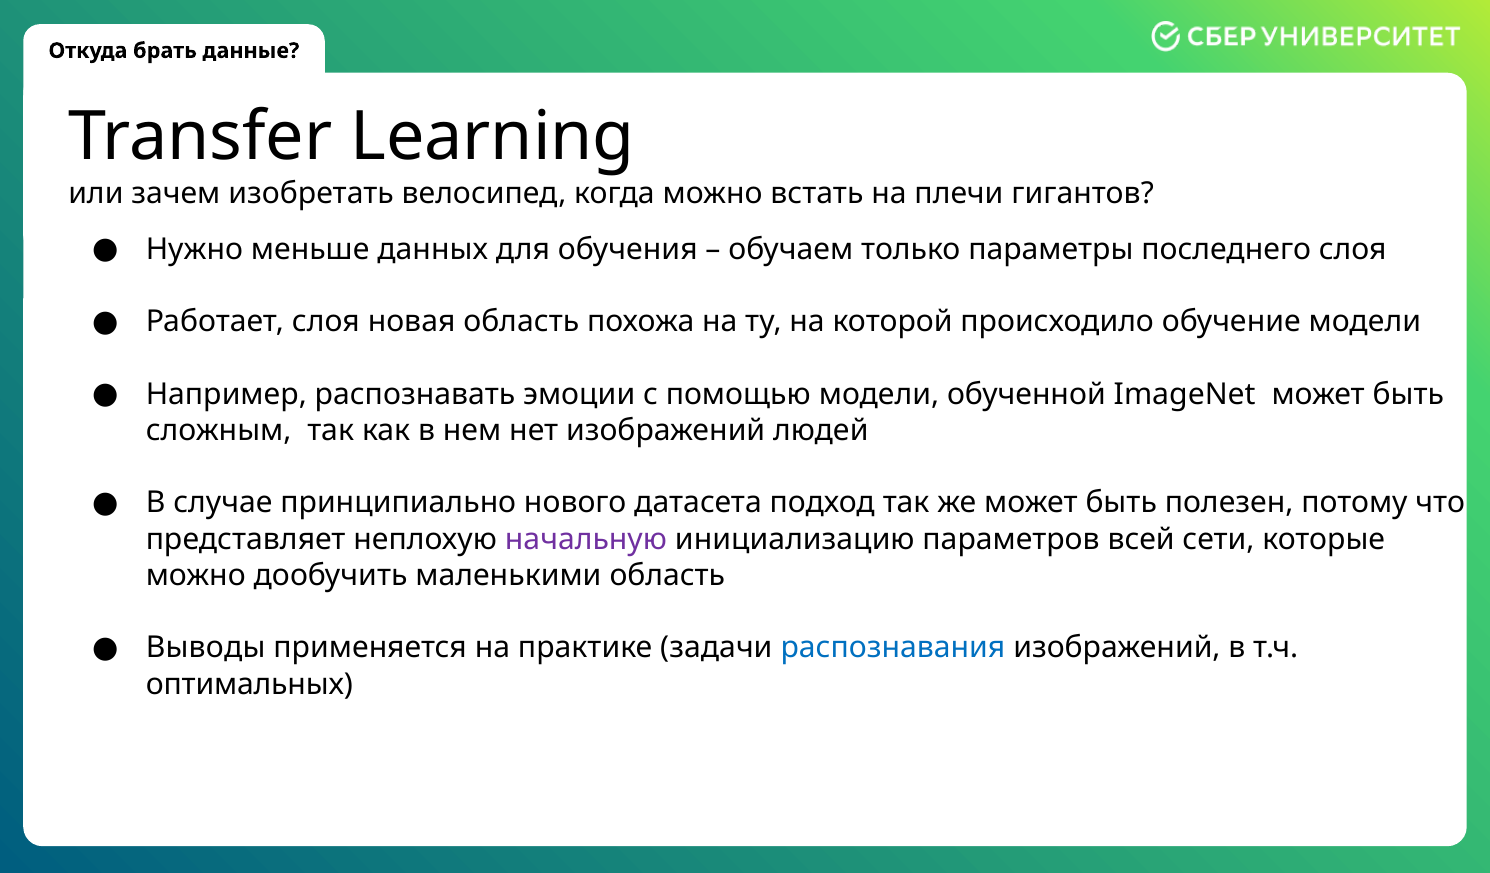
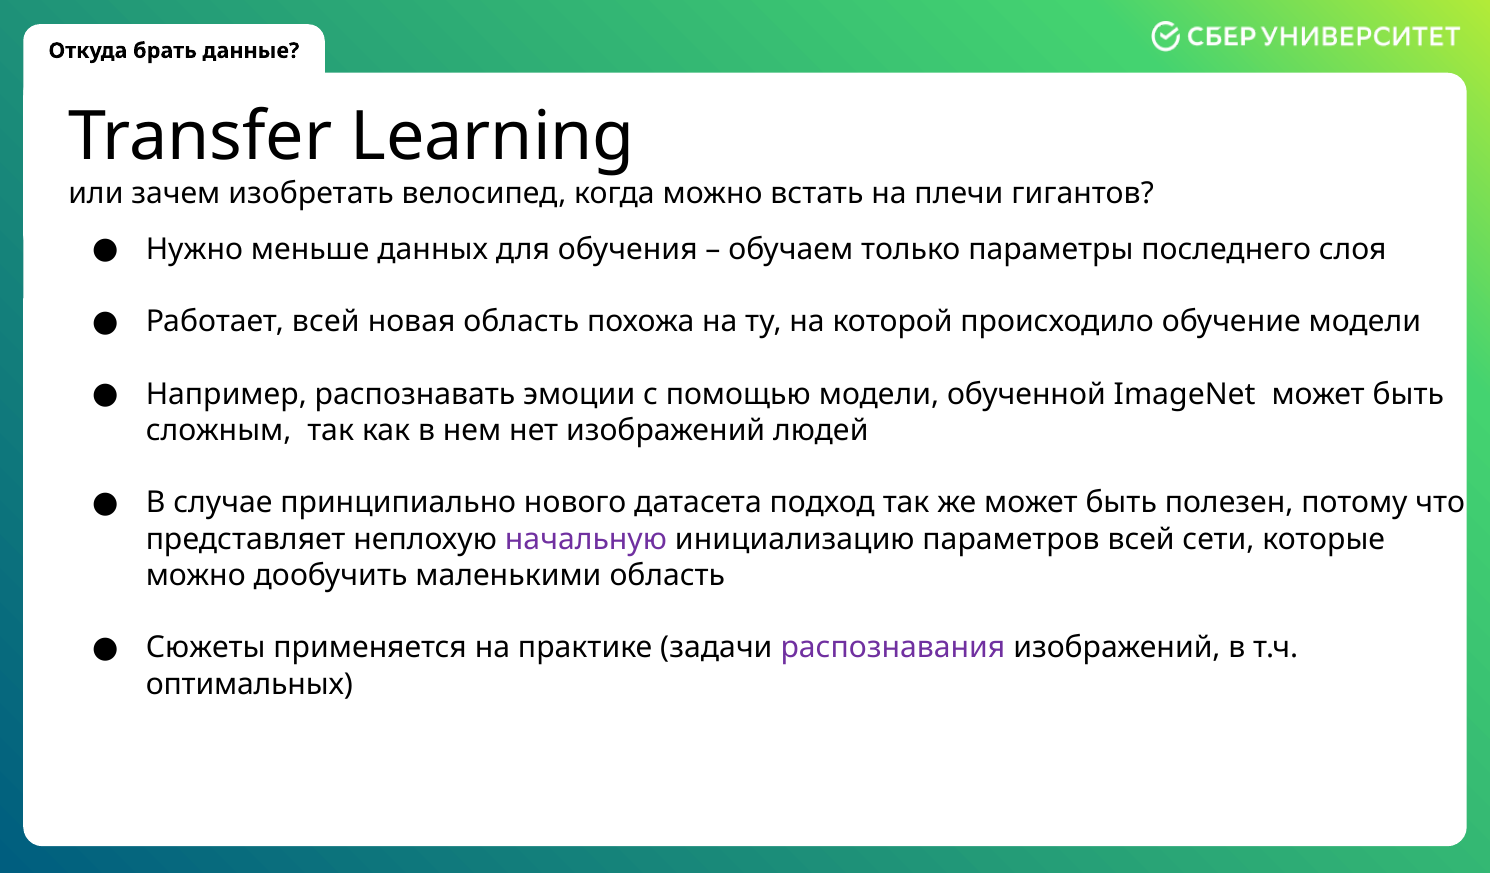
Работает слоя: слоя -> всей (326, 322)
Выводы: Выводы -> Сюжеты (206, 648)
распознавания colour: blue -> purple (893, 648)
